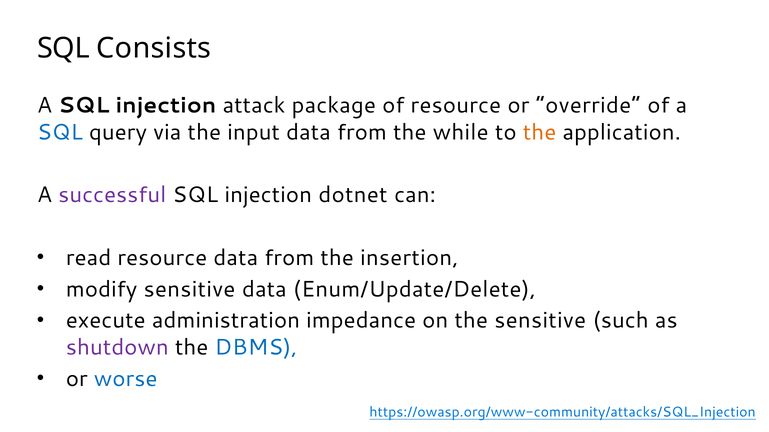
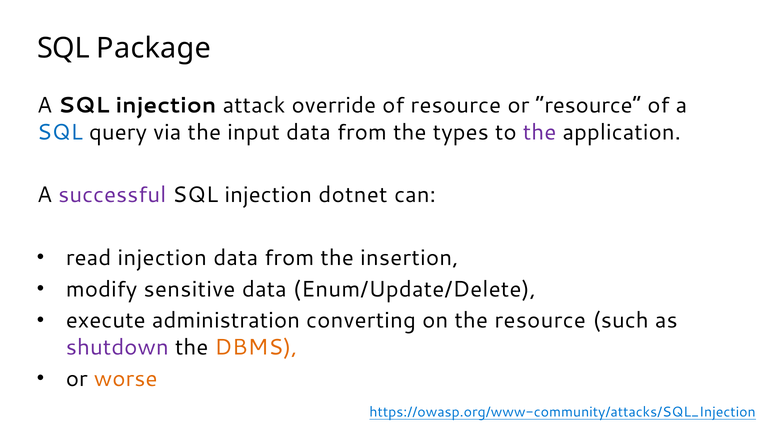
Consists: Consists -> Package (154, 48)
package: package -> override (334, 105)
or override: override -> resource (588, 105)
while: while -> types (461, 132)
the colour: orange -> purple (540, 132)
read resource: resource -> injection (162, 258)
impedance: impedance -> converting (361, 321)
the sensitive: sensitive -> resource (540, 321)
DBMS colour: blue -> orange (256, 348)
worse colour: blue -> orange (126, 379)
